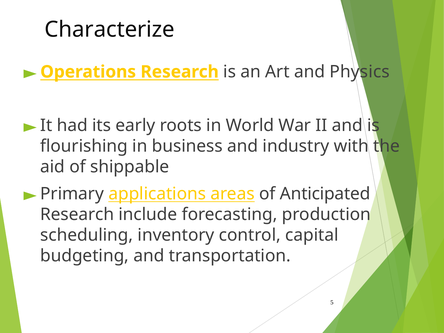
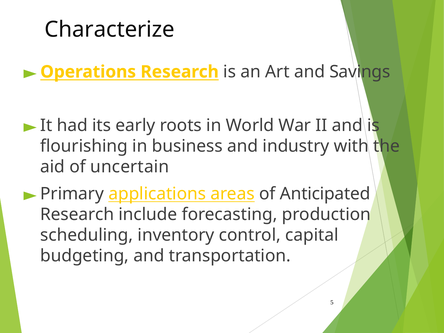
Physics: Physics -> Savings (360, 72)
shippable: shippable -> uncertain (130, 167)
